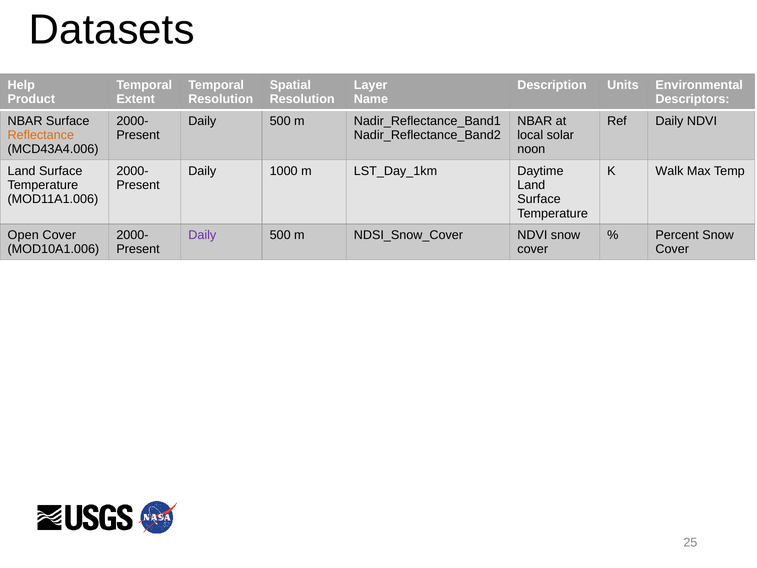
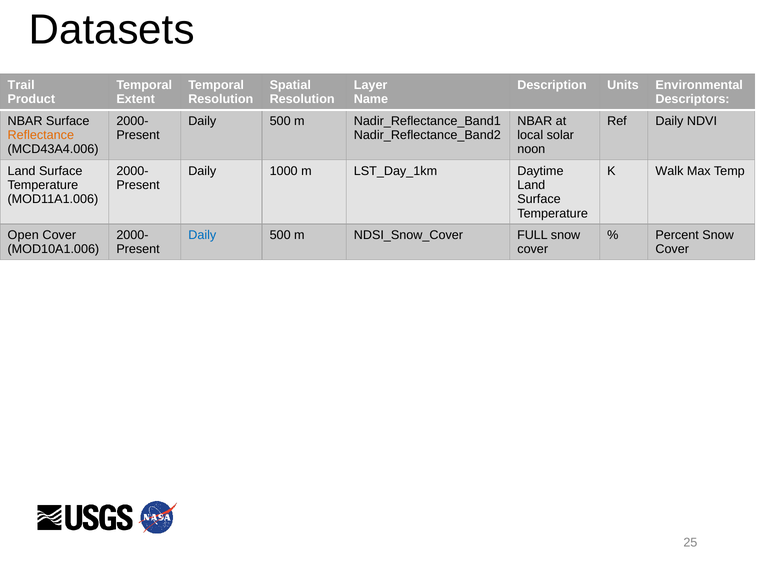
Help: Help -> Trail (21, 85)
Daily colour: purple -> blue (202, 235)
NDVI: NDVI -> FULL (532, 235)
